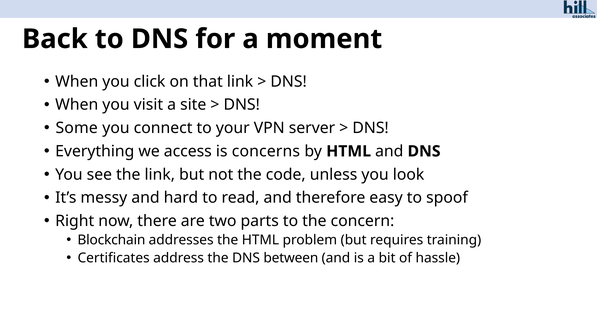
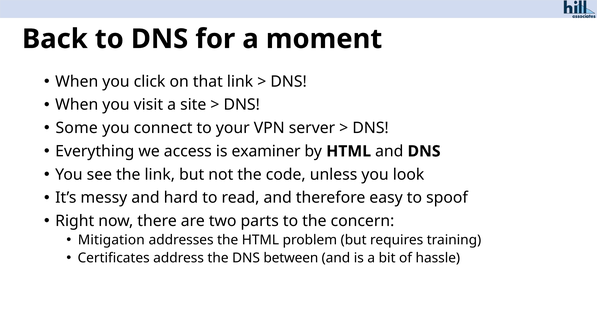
concerns: concerns -> examiner (266, 151)
Blockchain: Blockchain -> Mitigation (111, 240)
